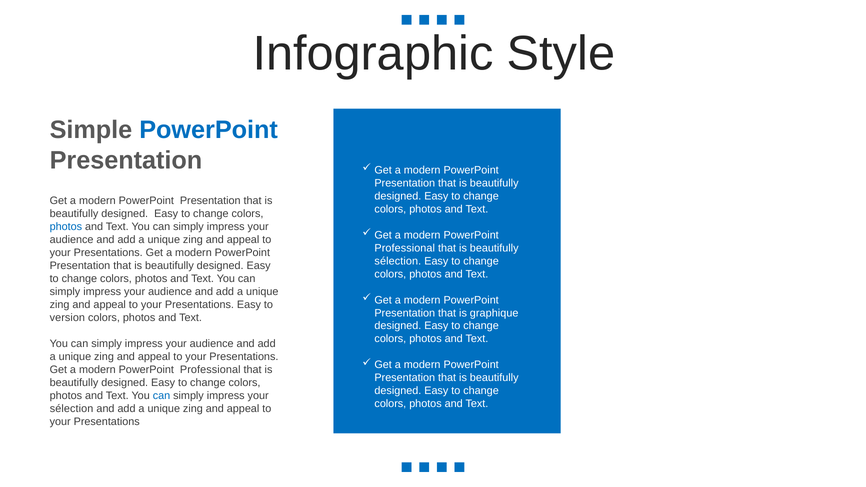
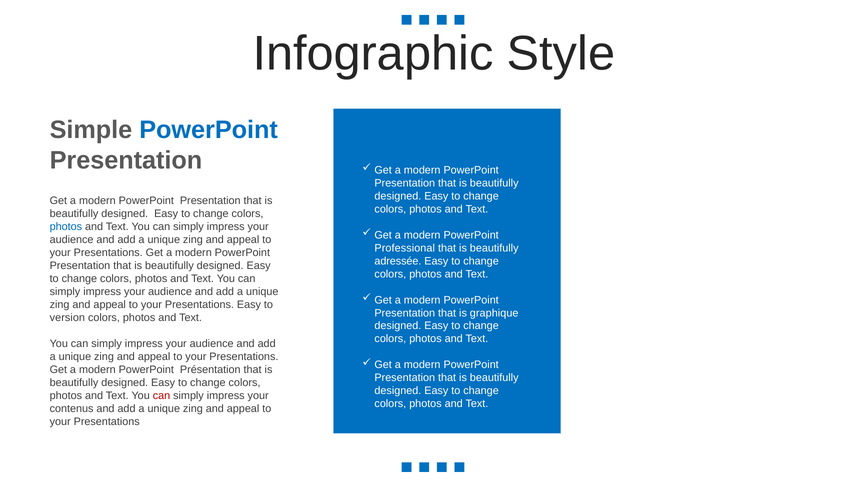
sélection: sélection -> adressée (398, 261)
Professional: Professional -> Présentation (210, 370)
can colour: blue -> red (161, 396)
sélection: sélection -> contenus (72, 409)
